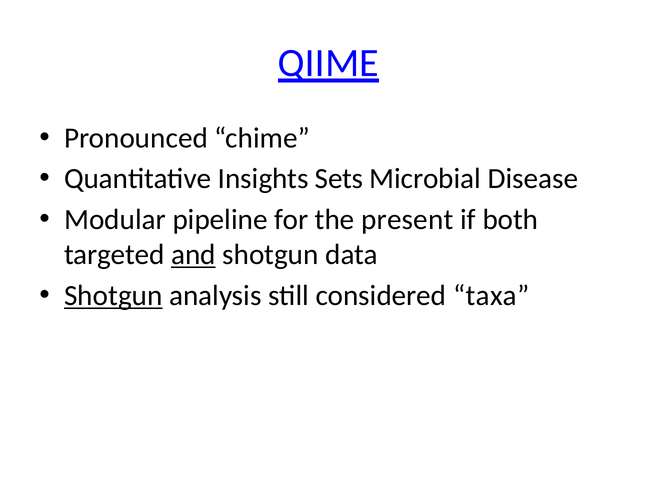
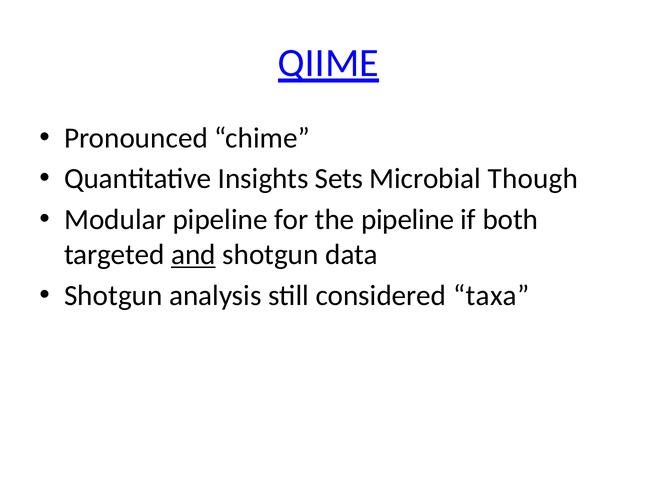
Disease: Disease -> Though (533, 179)
the present: present -> pipeline (408, 220)
Shotgun underline: present -> none (113, 296)
